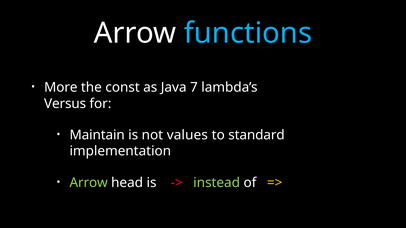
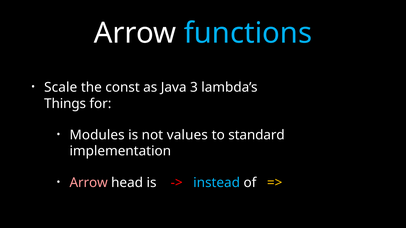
More: More -> Scale (61, 87)
7: 7 -> 3 (194, 87)
Versus: Versus -> Things (65, 104)
Maintain: Maintain -> Modules (97, 135)
Arrow colour: light green -> pink (89, 183)
instead colour: light green -> light blue (217, 183)
